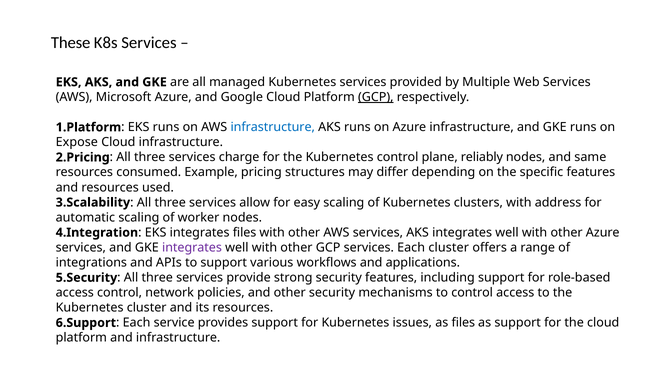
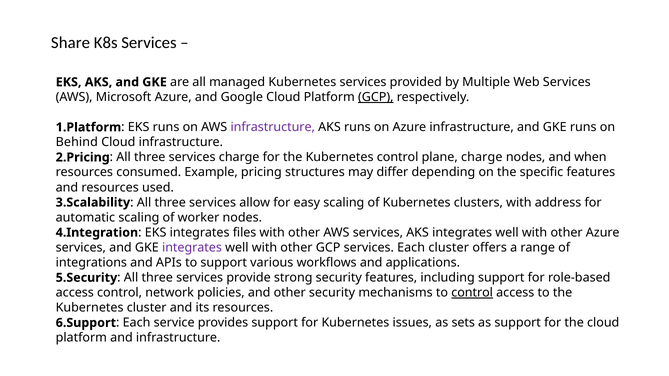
These: These -> Share (70, 43)
infrastructure colour: blue -> purple (273, 127)
Expose: Expose -> Behind (77, 142)
plane reliably: reliably -> charge (482, 157)
same: same -> when (590, 157)
control underline: none -> present (472, 293)
as files: files -> sets (463, 323)
